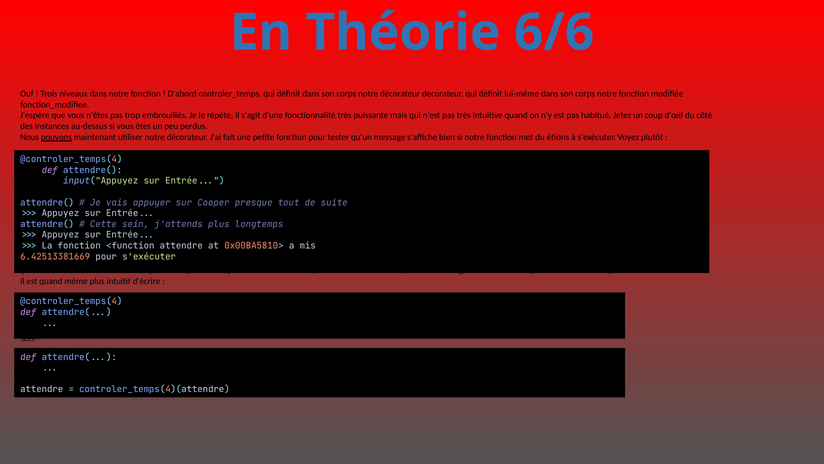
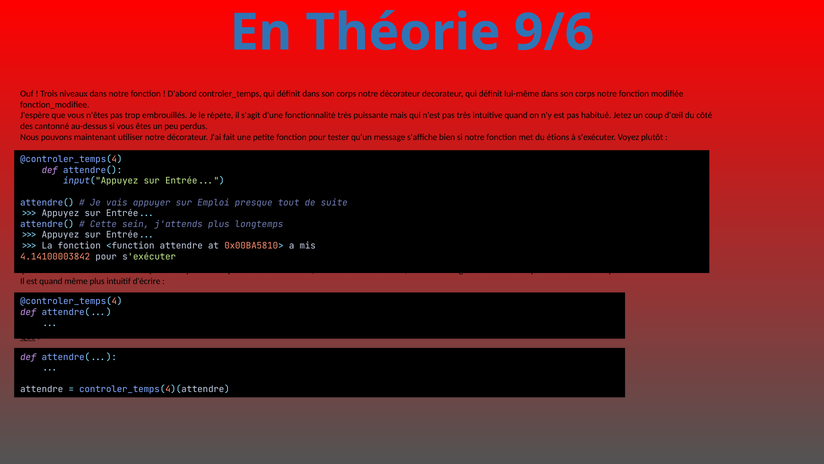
6/6: 6/6 -> 9/6 (554, 33)
instances: instances -> cantonné (52, 126)
pouvons underline: present -> none (56, 137)
Cooper: Cooper -> Emploi (213, 202)
6.42513381669: 6.42513381669 -> 4.14100003842 (55, 256)
